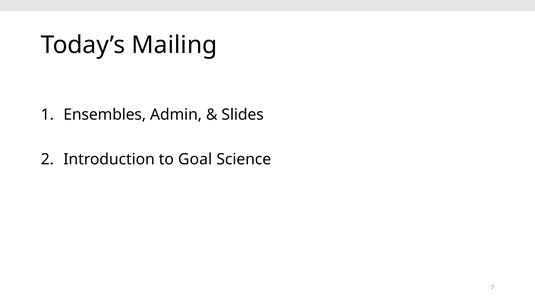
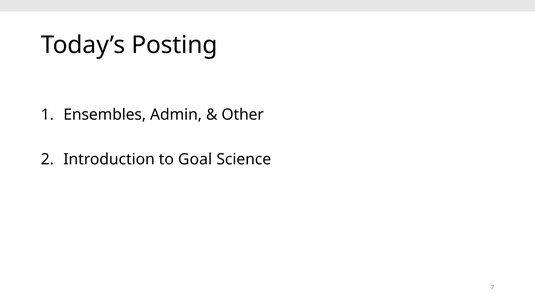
Mailing: Mailing -> Posting (175, 45)
Slides: Slides -> Other (243, 115)
